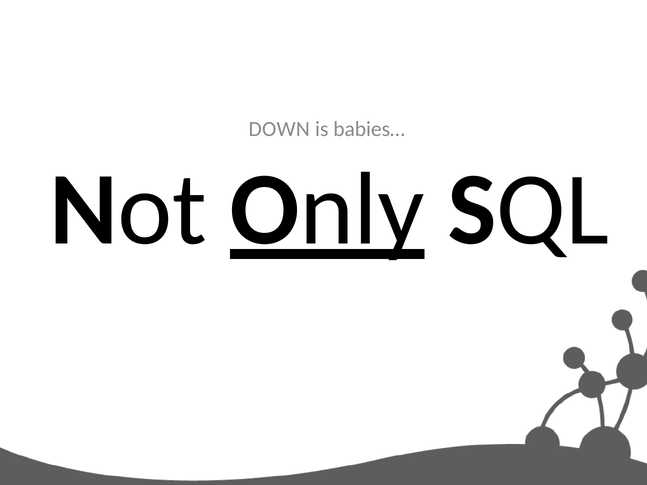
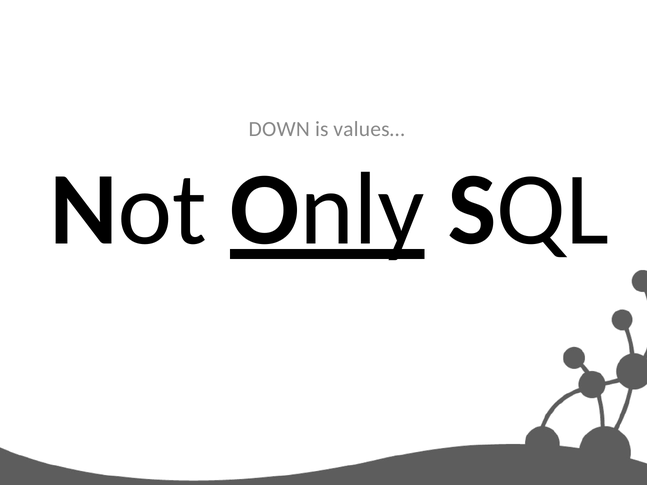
babies…: babies… -> values… (369, 129)
